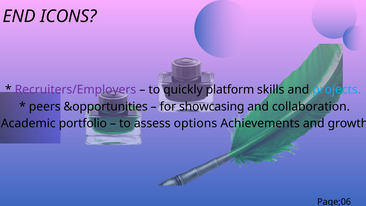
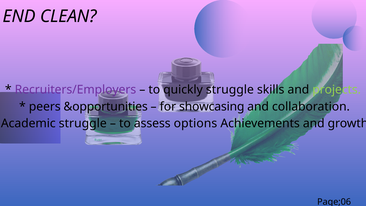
ICONS: ICONS -> CLEAN (68, 16)
quickly platform: platform -> struggle (230, 90)
projects colour: light blue -> light green (337, 90)
Academic portfolio: portfolio -> struggle (83, 123)
